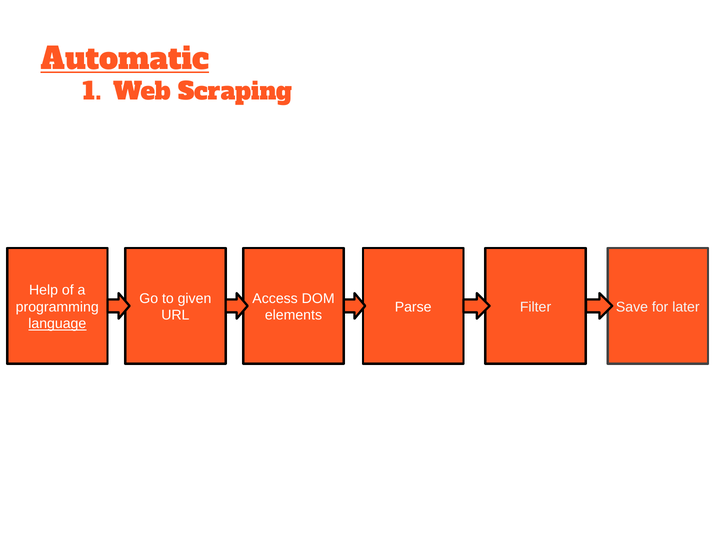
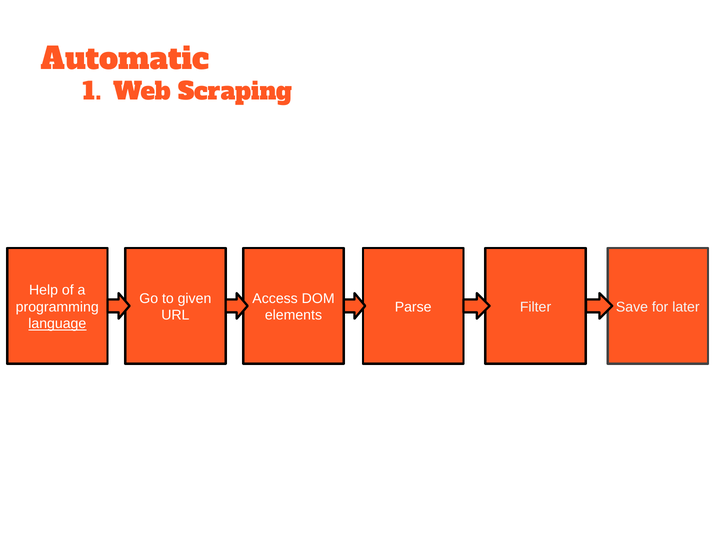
Automatic underline: present -> none (125, 59)
